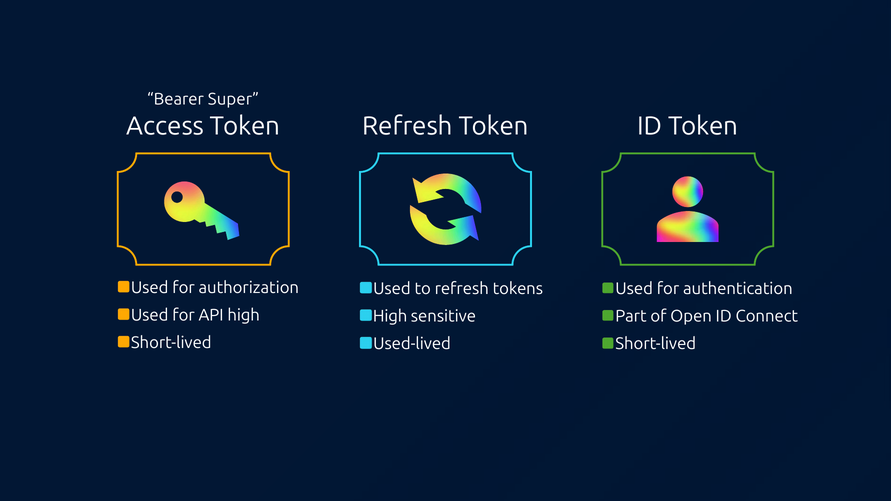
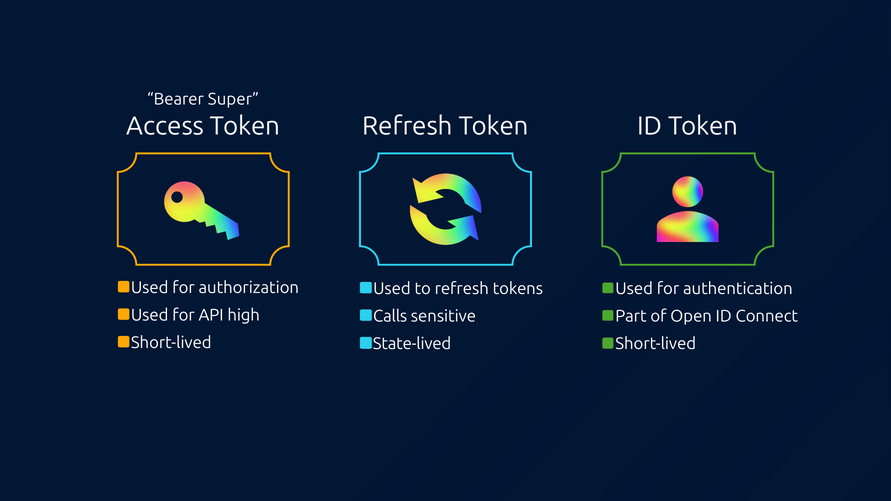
High: High -> Calls (390, 316)
Used-lived: Used-lived -> State-lived (412, 344)
